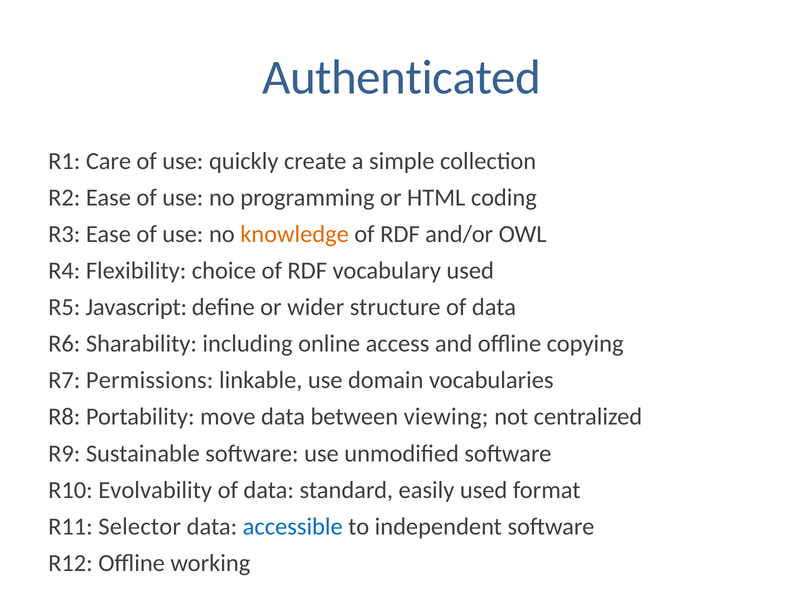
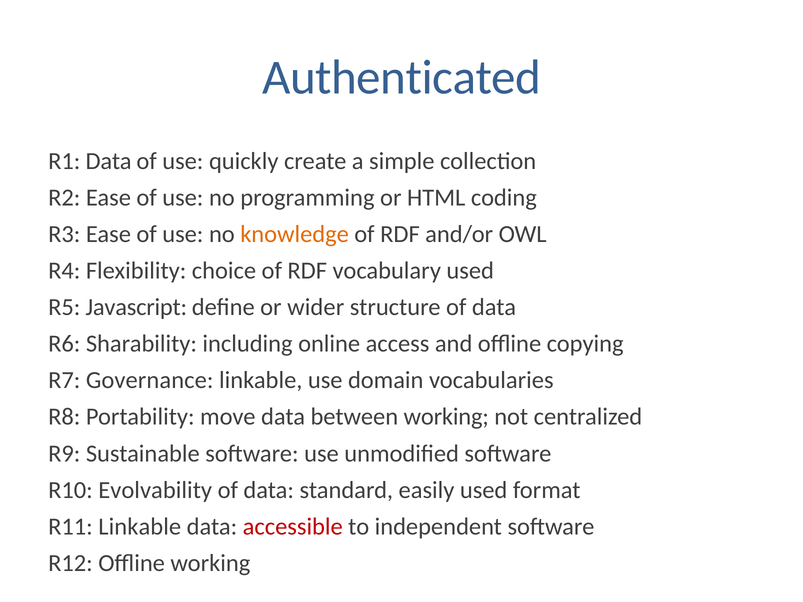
R1 Care: Care -> Data (109, 161)
Permissions: Permissions -> Governance (150, 380)
between viewing: viewing -> working (446, 417)
R11 Selector: Selector -> Linkable (140, 527)
accessible colour: blue -> red (293, 527)
